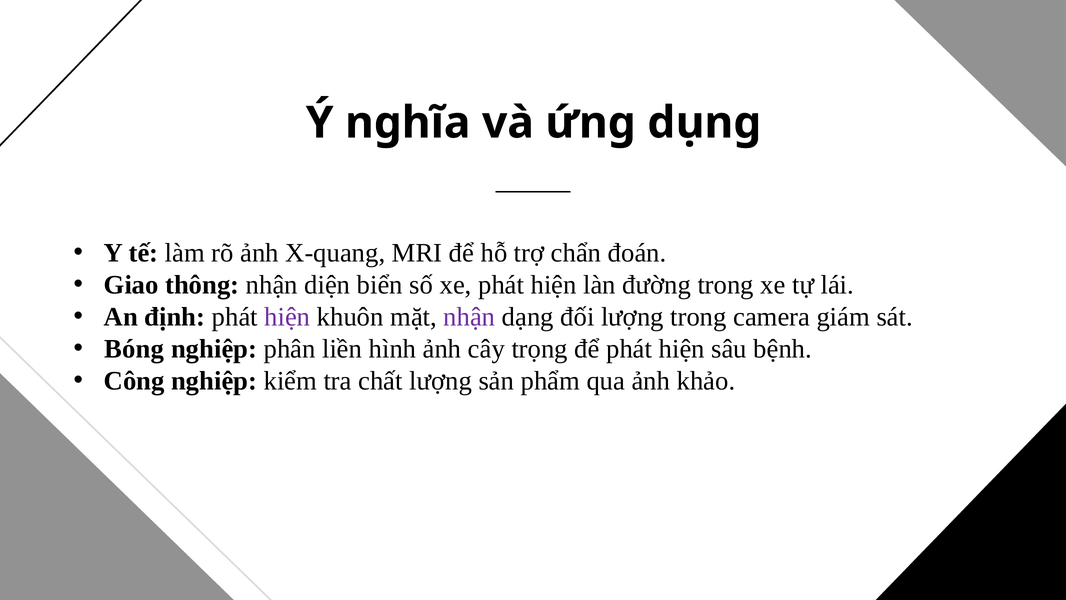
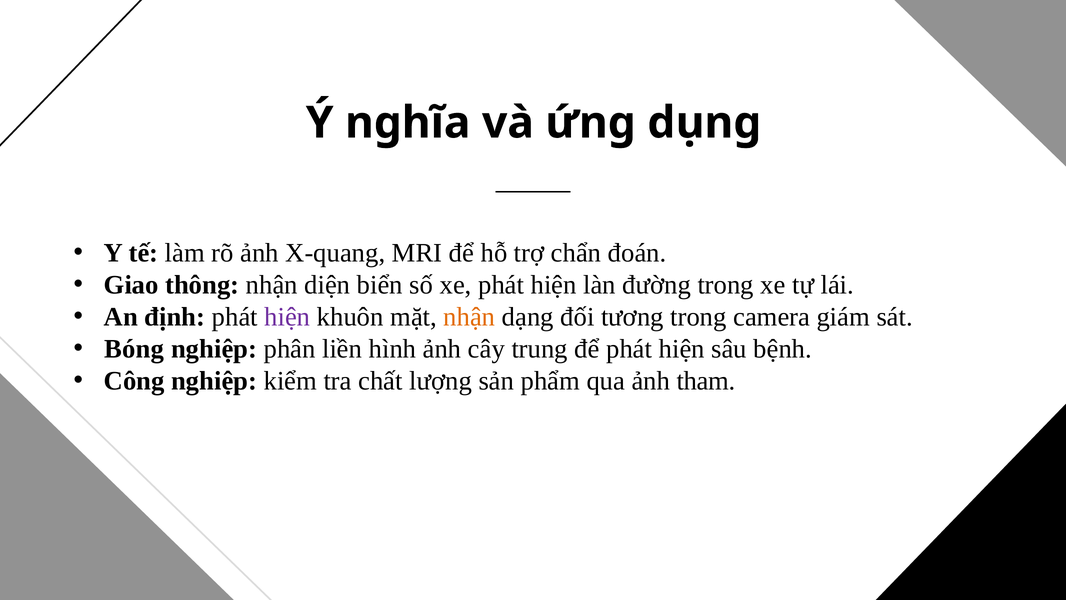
nhận colour: purple -> orange (469, 317)
đối lượng: lượng -> tương (632, 317)
trọng: trọng -> trung (540, 349)
khảo: khảo -> tham (706, 381)
